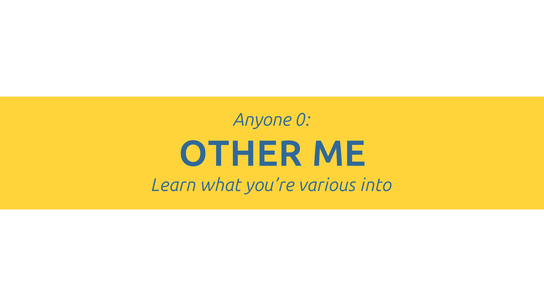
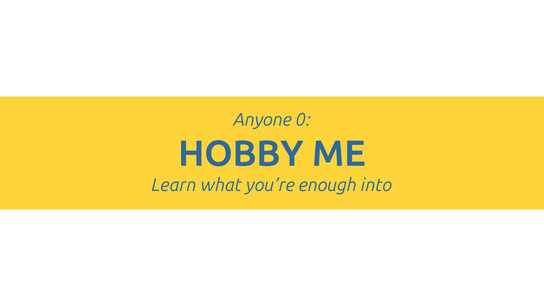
OTHER: OTHER -> HOBBY (241, 154)
various: various -> enough (328, 185)
